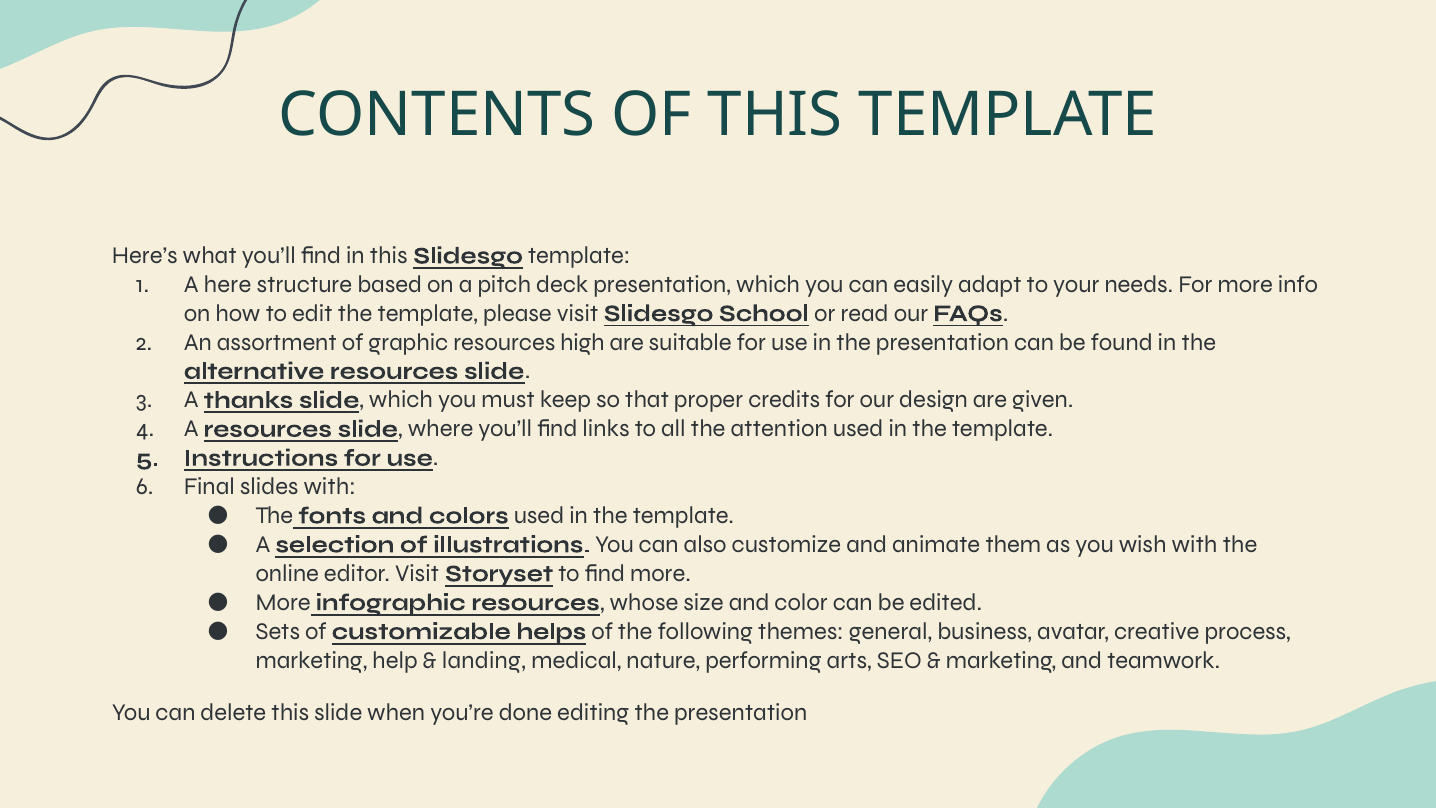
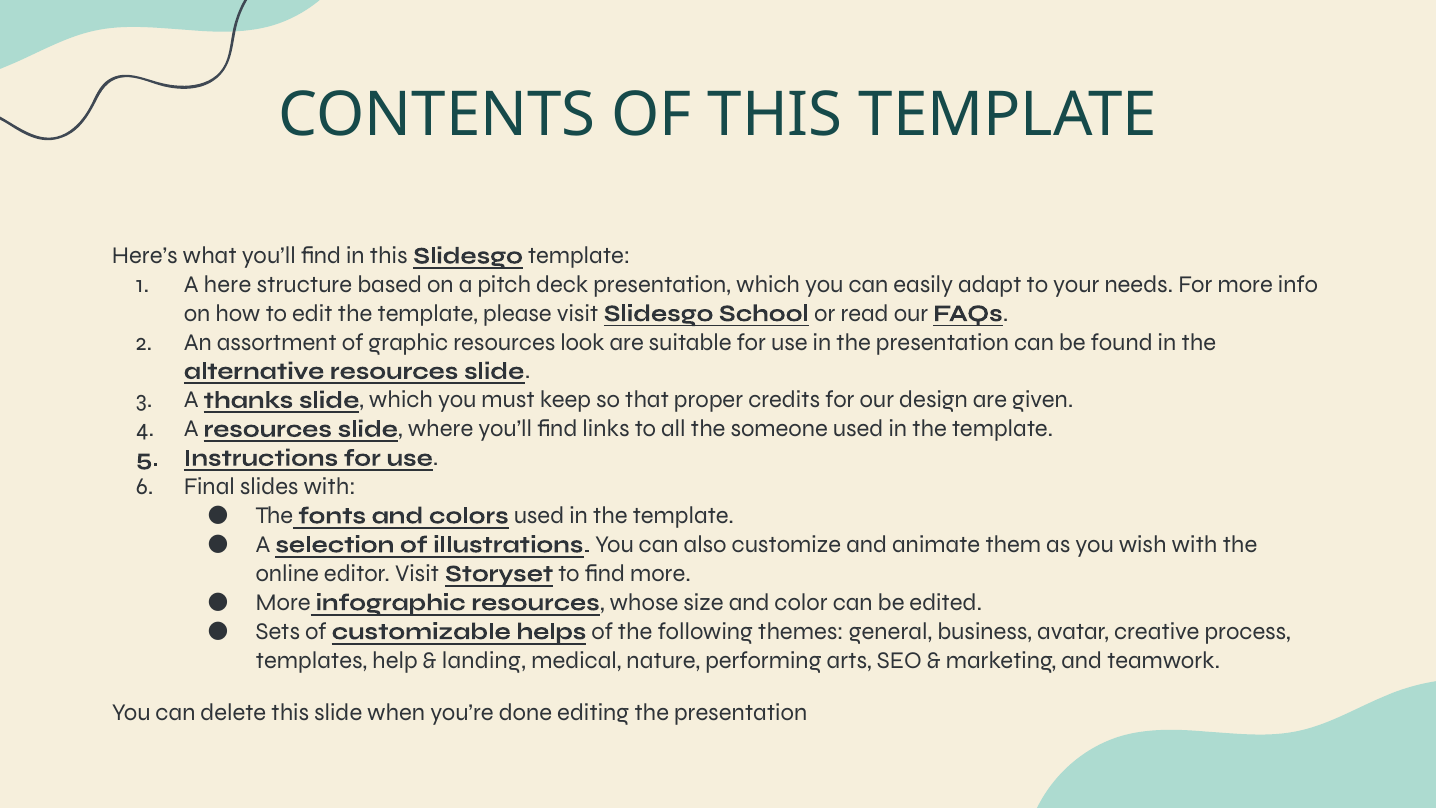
high: high -> look (582, 342)
attention: attention -> someone (779, 429)
marketing: marketing -> templates (312, 660)
